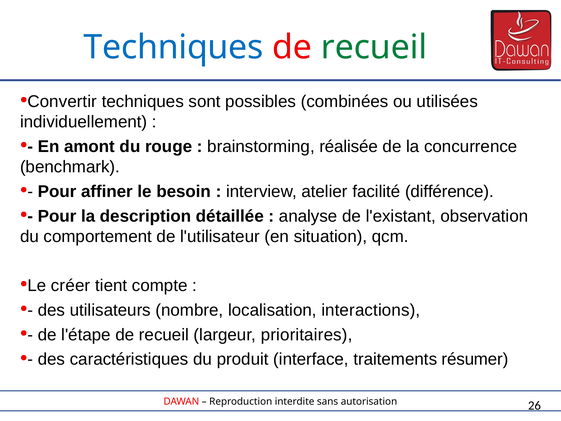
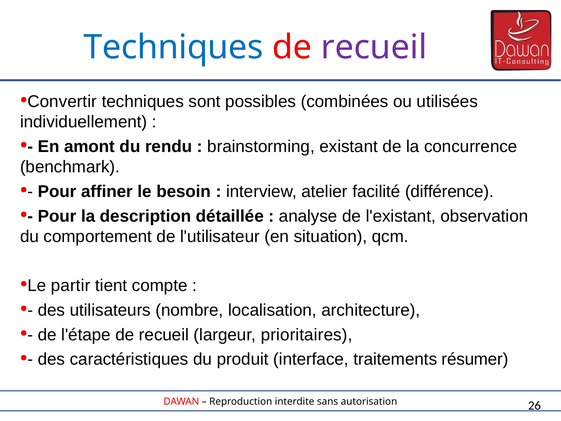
recueil colour: green -> purple (374, 47)
rouge: rouge -> rendu (169, 146)
réalisée: réalisée -> existant (349, 146)
créer: créer -> partir (71, 285)
interactions: interactions -> architecture (371, 310)
